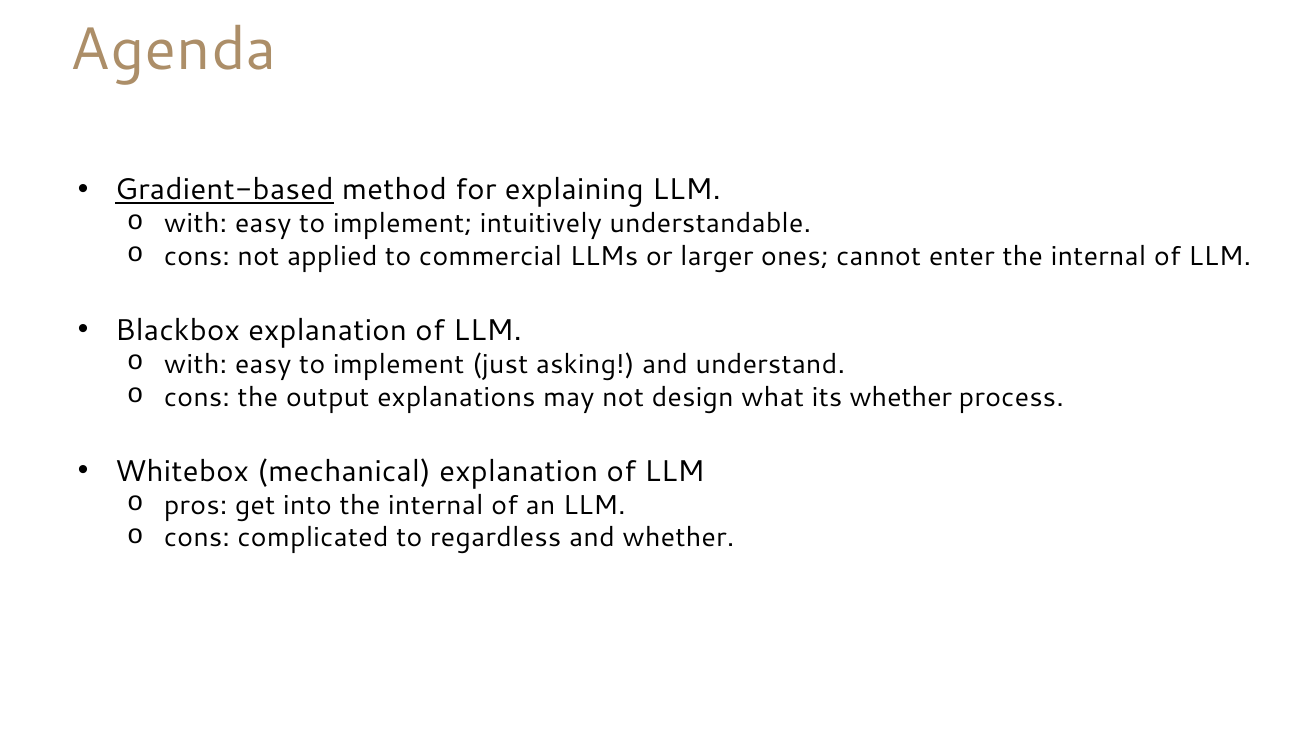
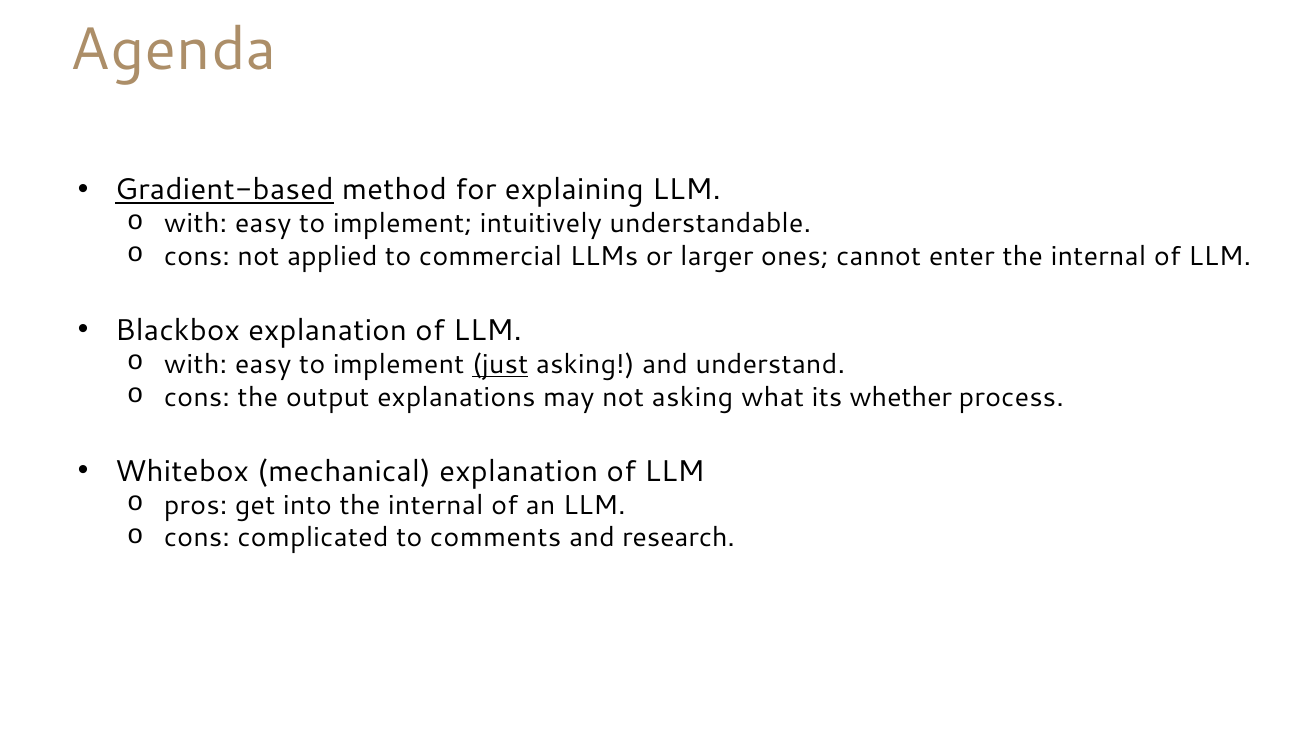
just underline: none -> present (500, 364)
not design: design -> asking (693, 397)
regardless: regardless -> comments (496, 538)
and whether: whether -> research (679, 538)
